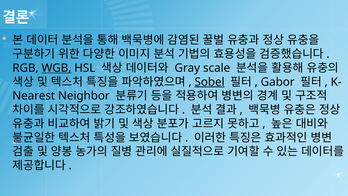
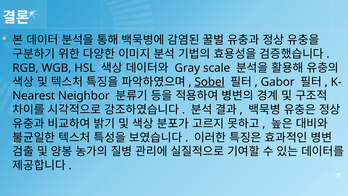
WGB underline: present -> none (56, 68)
